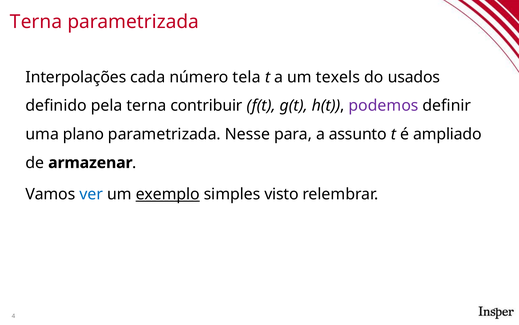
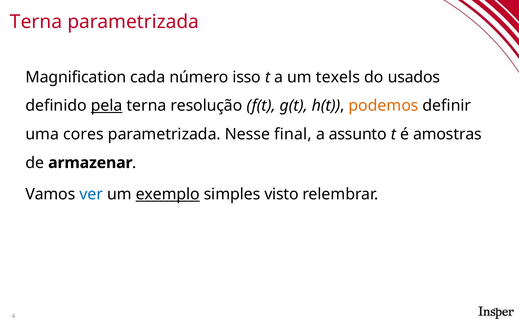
Interpolações: Interpolações -> Magnification (76, 77)
tela: tela -> isso (247, 77)
pela underline: none -> present (107, 105)
contribuir: contribuir -> resolução (206, 105)
podemos colour: purple -> orange (384, 105)
plano: plano -> cores (83, 134)
para: para -> final (293, 134)
ampliado: ampliado -> amostras (447, 134)
